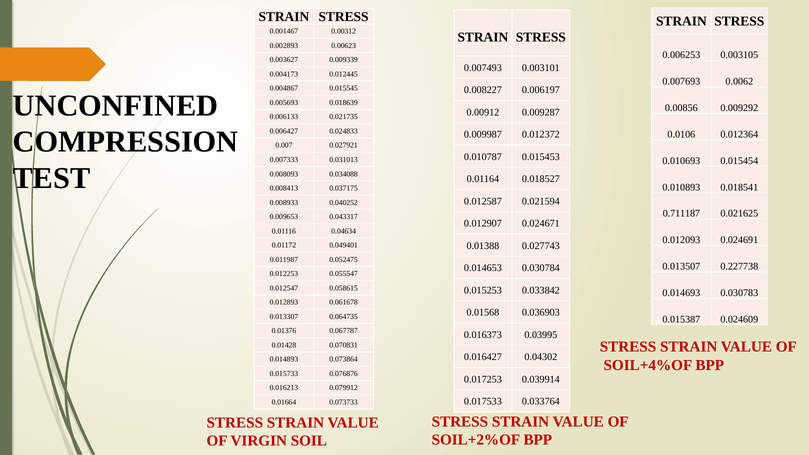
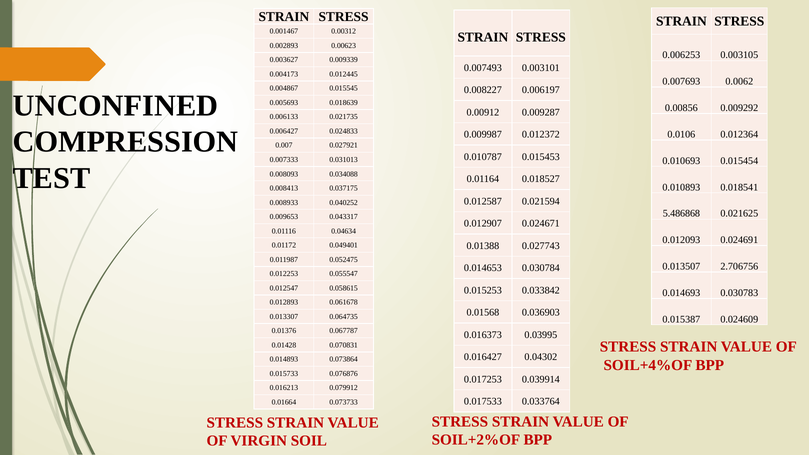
0.711187: 0.711187 -> 5.486868 (681, 214)
0.227738: 0.227738 -> 2.706756 (739, 266)
